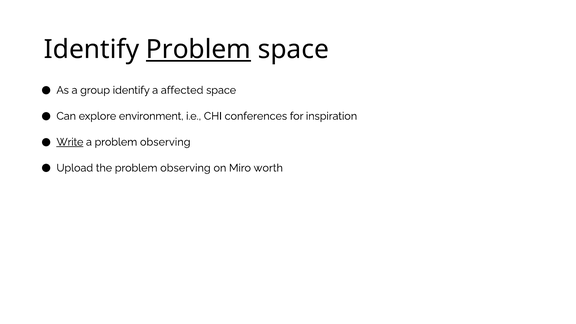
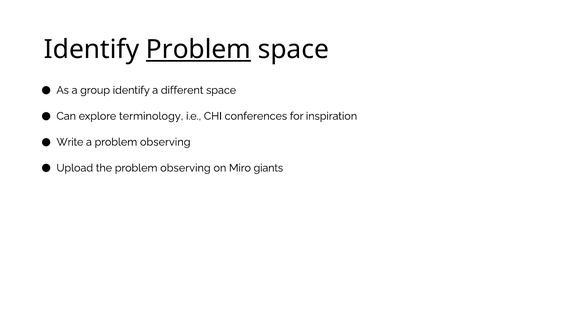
affected: affected -> different (182, 90)
environment: environment -> terminology (151, 116)
Write underline: present -> none (70, 142)
worth: worth -> giants (268, 168)
